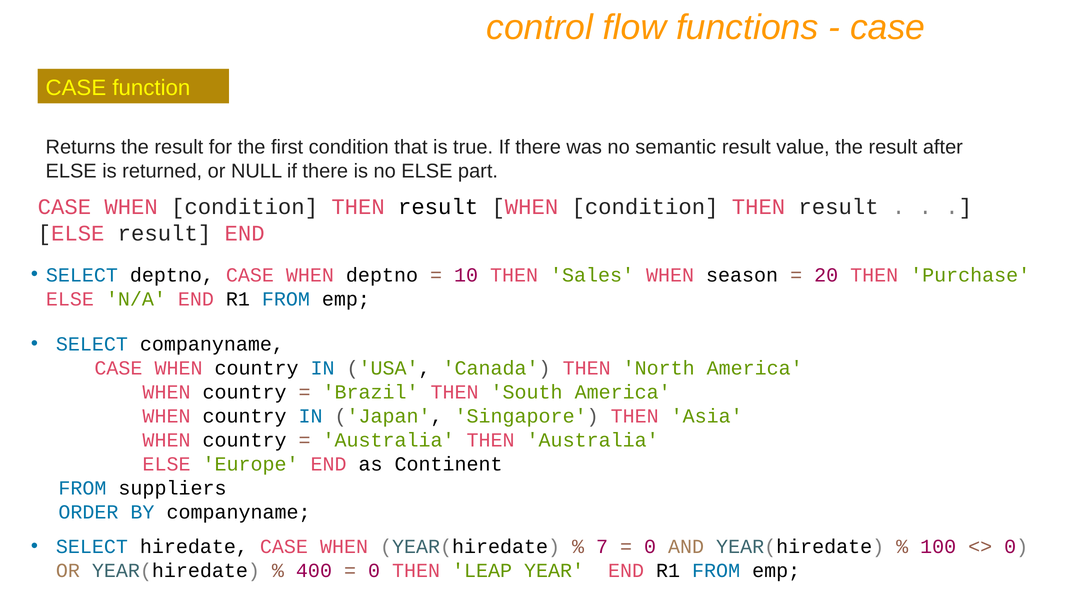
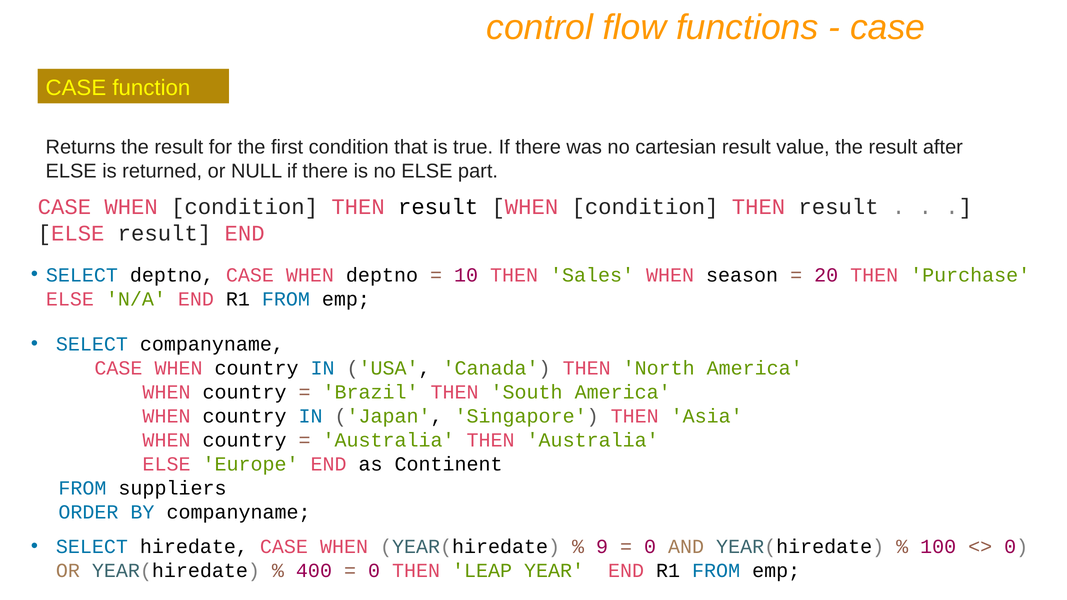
semantic: semantic -> cartesian (676, 147)
7: 7 -> 9 (602, 547)
